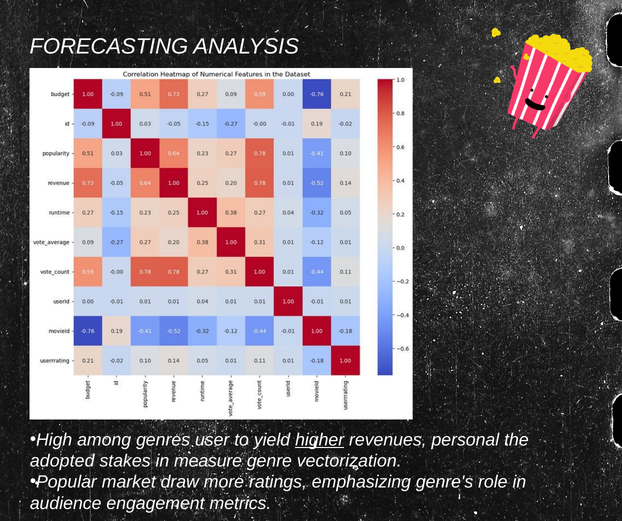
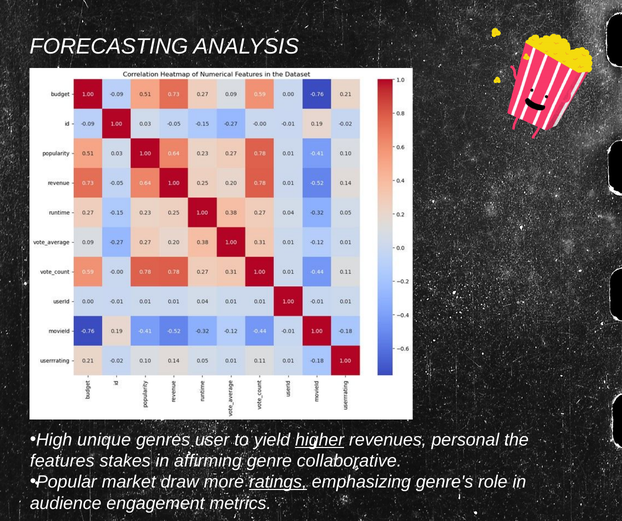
among: among -> unique (104, 440)
adopted: adopted -> features (62, 461)
measure: measure -> affirming (208, 461)
vectorization: vectorization -> collaborative (349, 461)
ratings underline: none -> present (278, 482)
